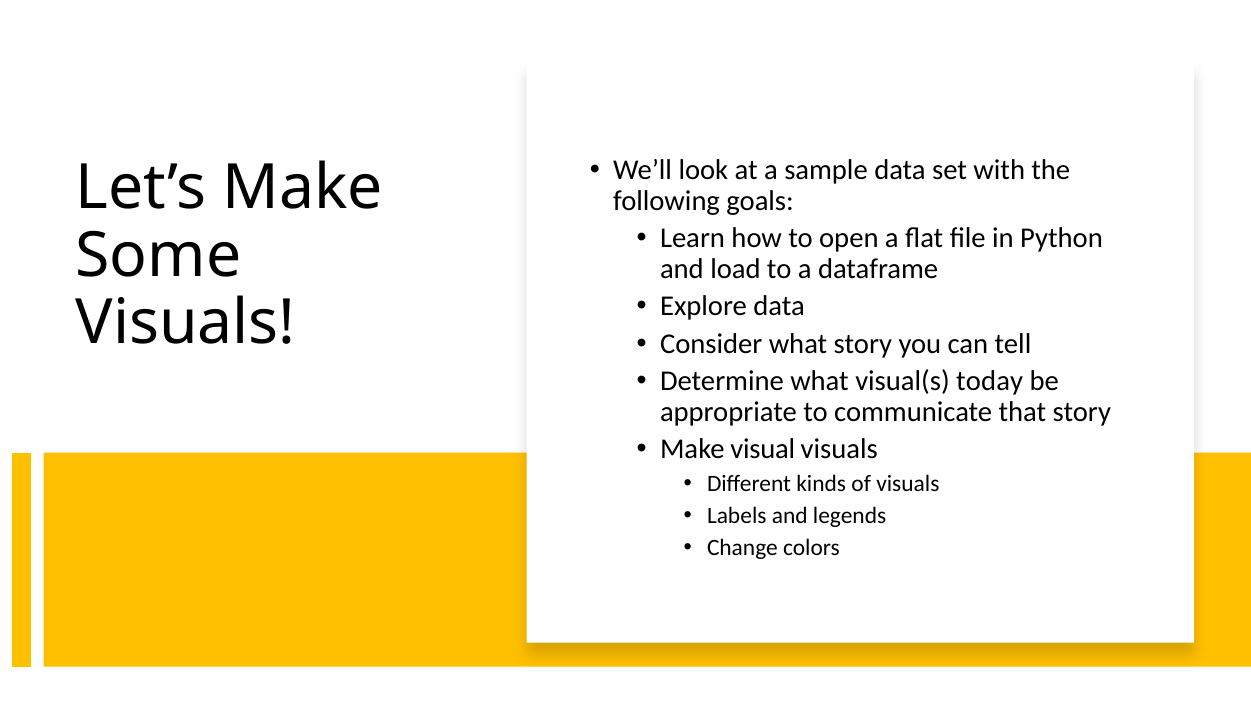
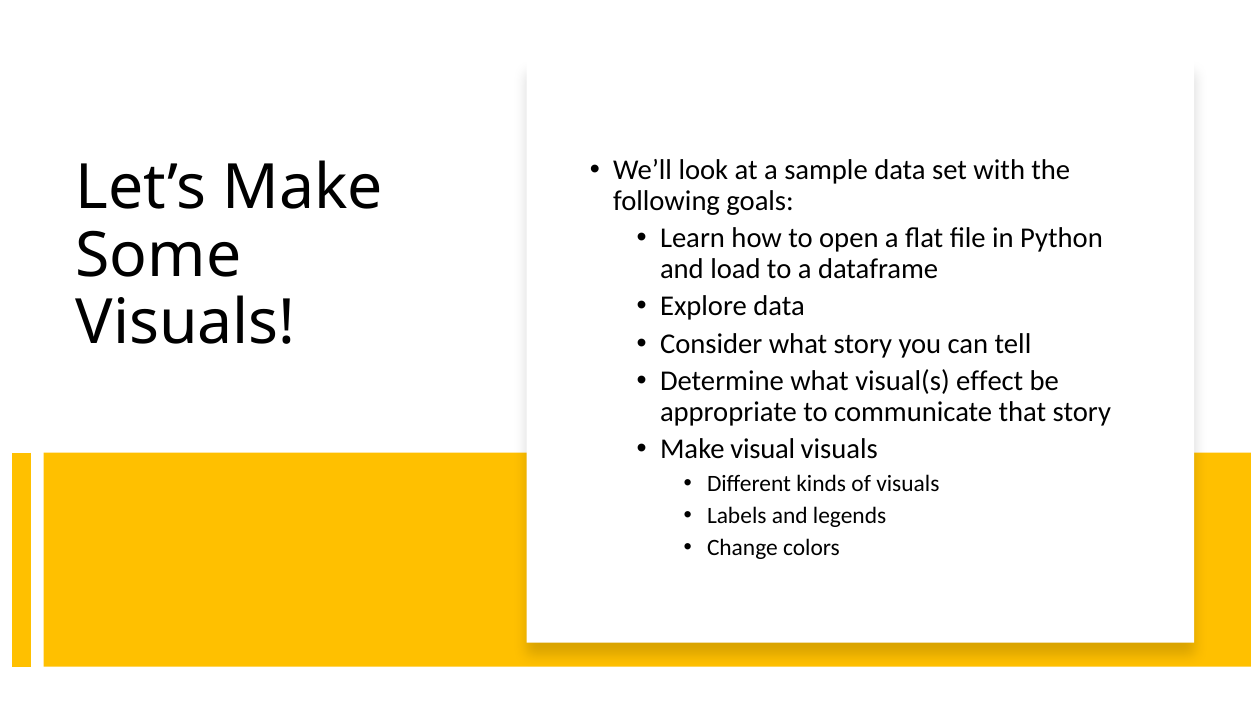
today: today -> effect (990, 382)
